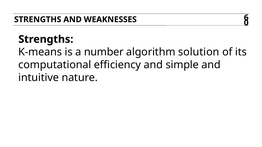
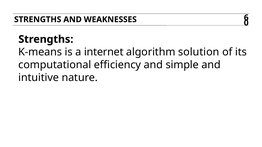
number: number -> internet (104, 52)
